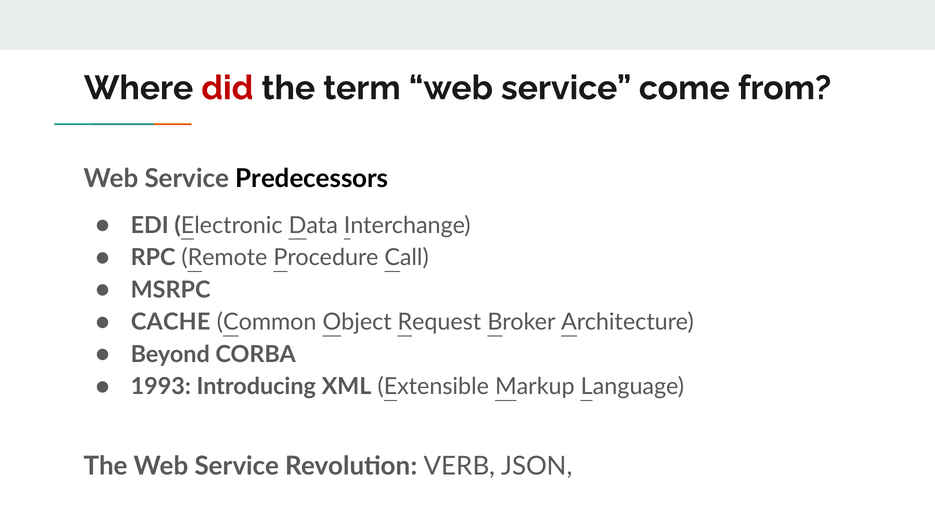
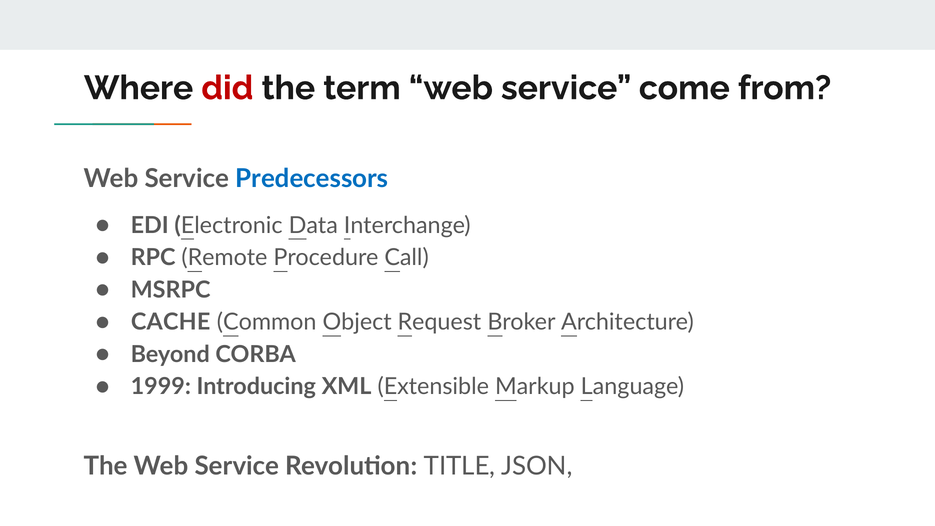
Predecessors colour: black -> blue (312, 179)
1993: 1993 -> 1999 (161, 387)
VERB: VERB -> TITLE (460, 466)
